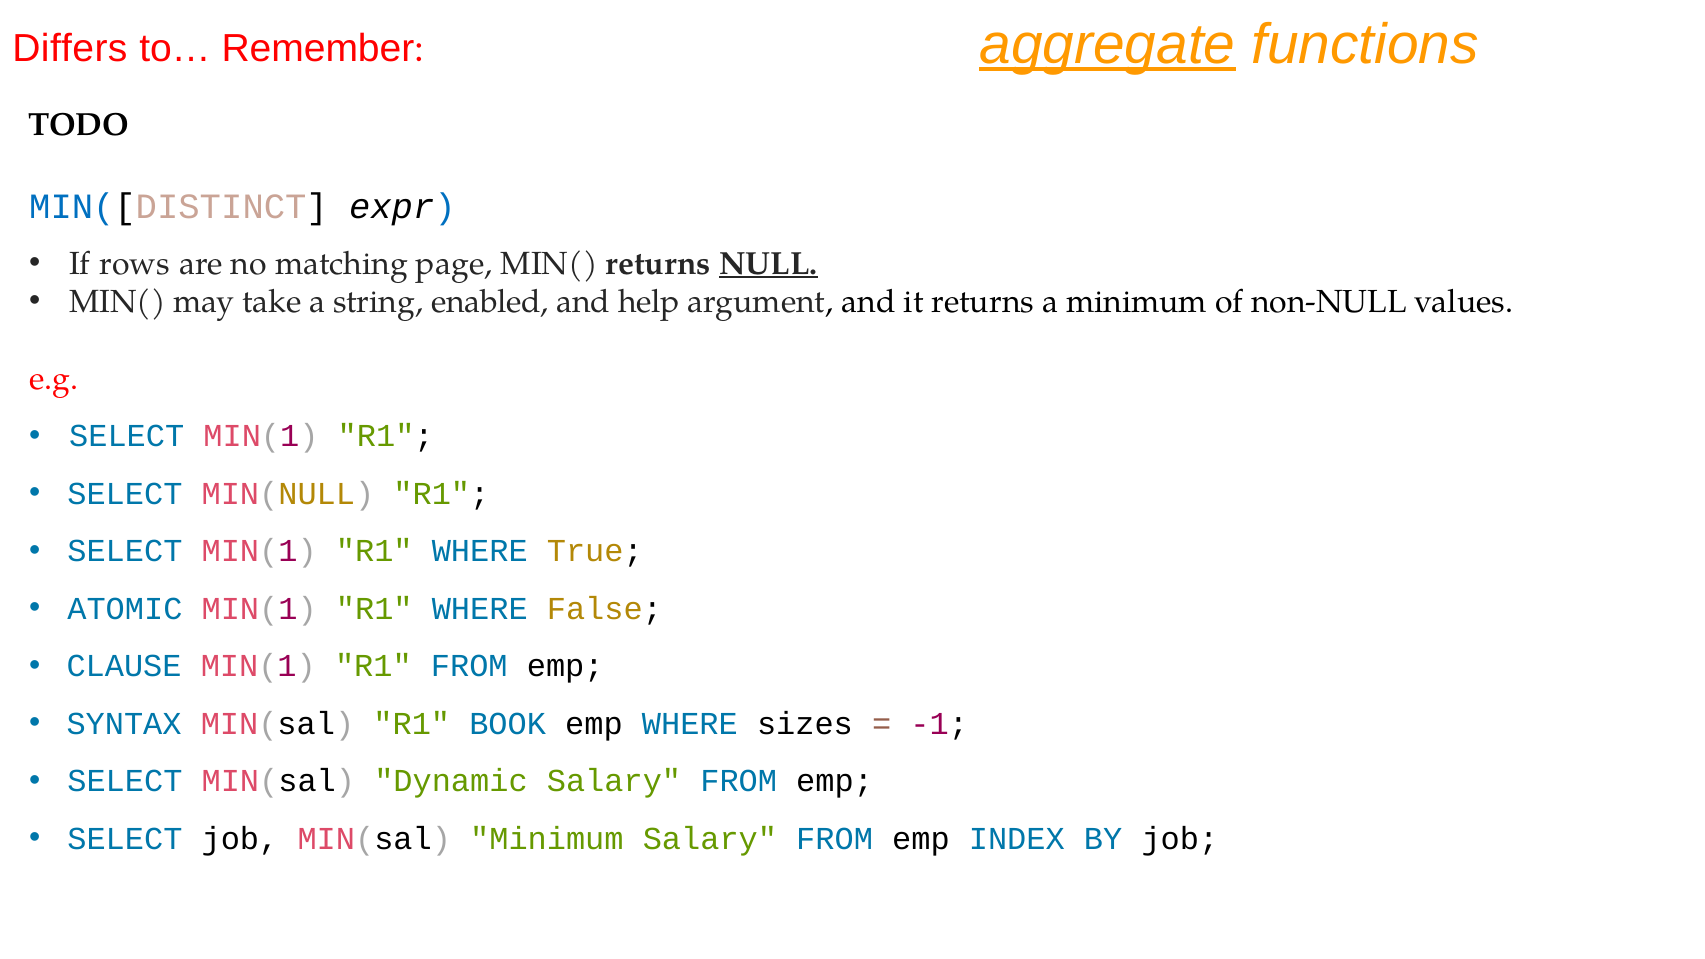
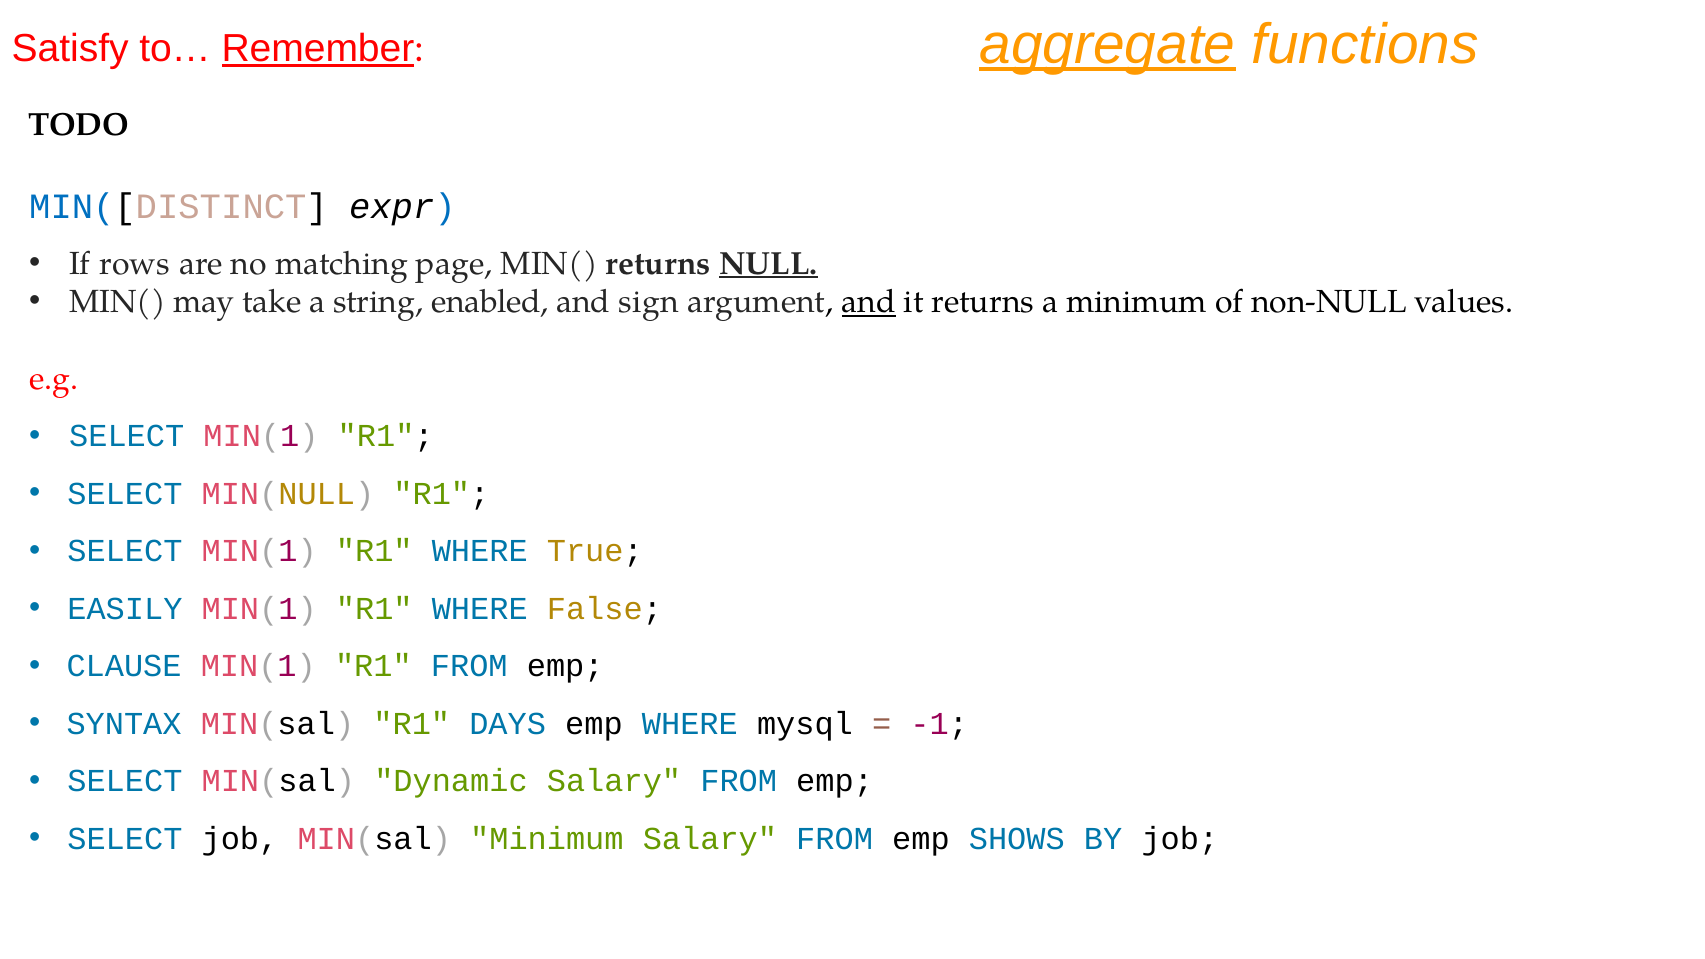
Differs: Differs -> Satisfy (70, 49)
Remember underline: none -> present (318, 49)
help: help -> sign (649, 302)
and underline: none -> present (869, 302)
ATOMIC: ATOMIC -> EASILY (125, 609)
BOOK: BOOK -> DAYS (508, 724)
sizes: sizes -> mysql (805, 724)
INDEX: INDEX -> SHOWS (1017, 839)
